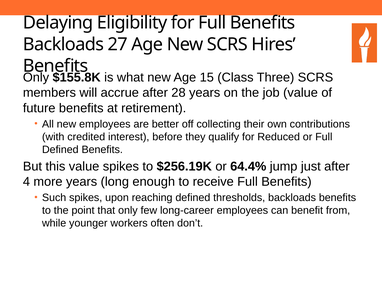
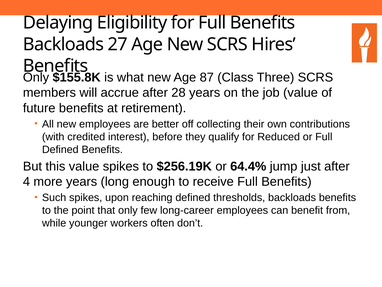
15: 15 -> 87 (207, 77)
